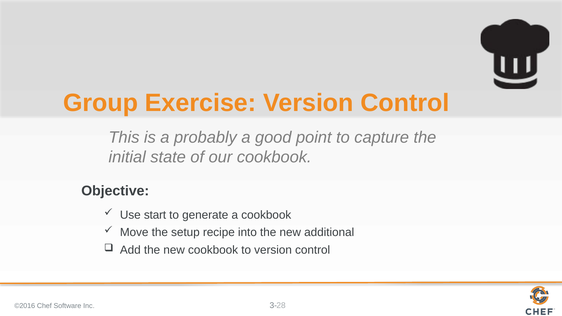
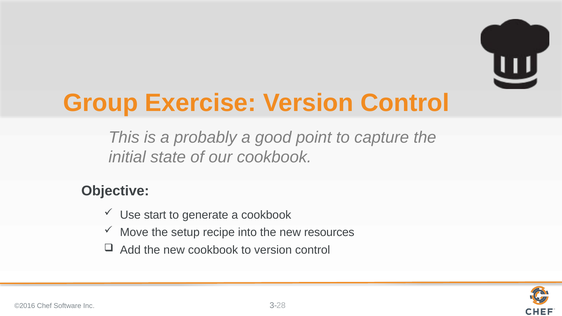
additional: additional -> resources (329, 232)
